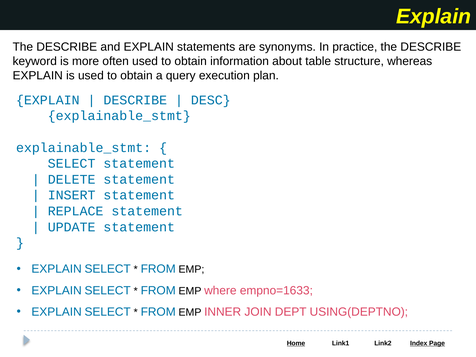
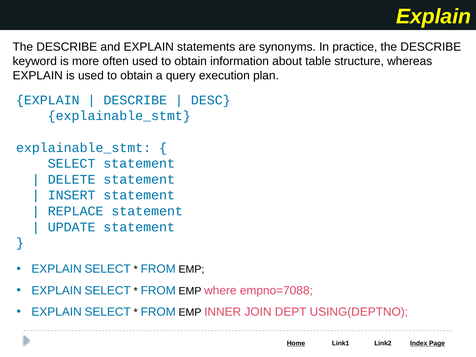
empno=1633: empno=1633 -> empno=7088 (276, 290)
